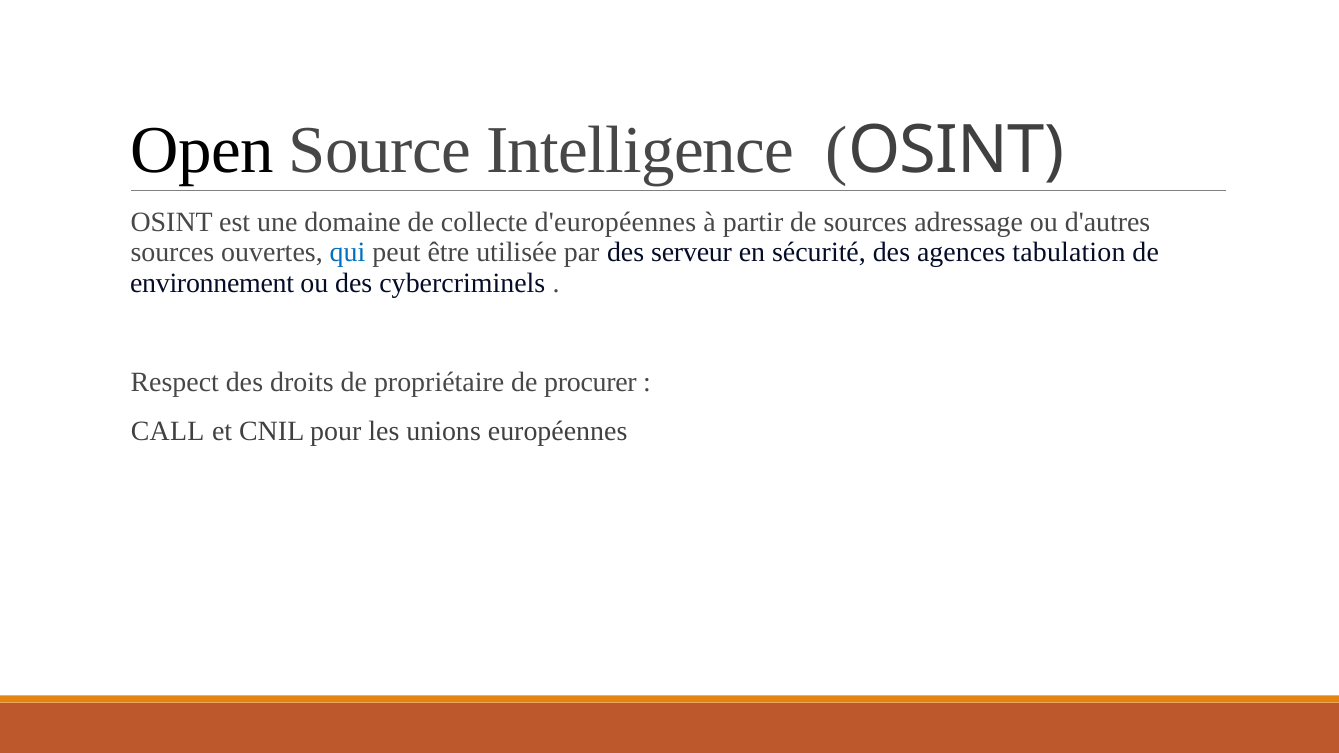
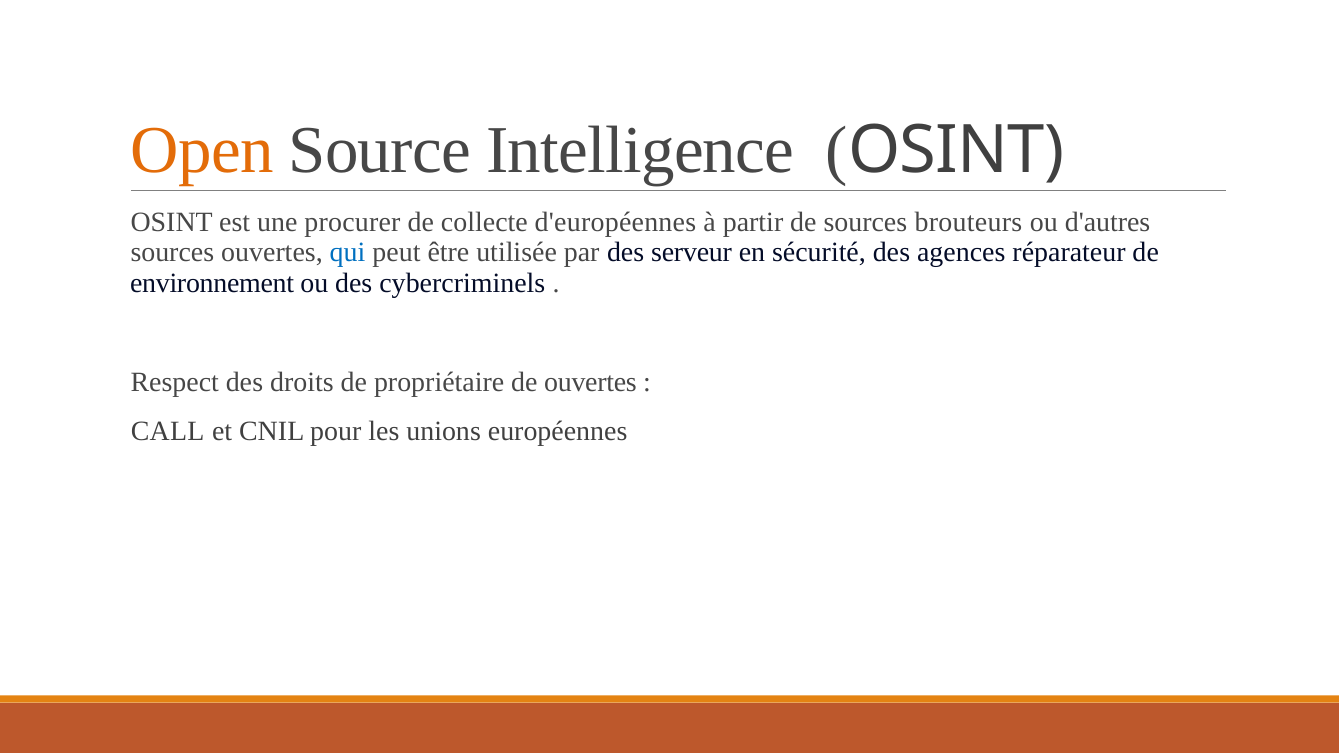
Open colour: black -> orange (202, 150)
domaine: domaine -> procurer (352, 223)
adressage: adressage -> brouteurs (968, 223)
tabulation: tabulation -> réparateur (1069, 253)
de procurer: procurer -> ouvertes (590, 382)
